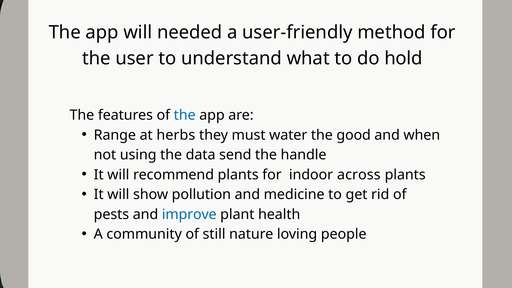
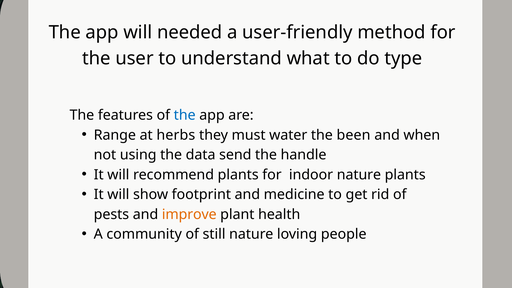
hold: hold -> type (403, 58)
good: good -> been (354, 135)
indoor across: across -> nature (359, 175)
pollution: pollution -> footprint (201, 195)
improve colour: blue -> orange (189, 214)
